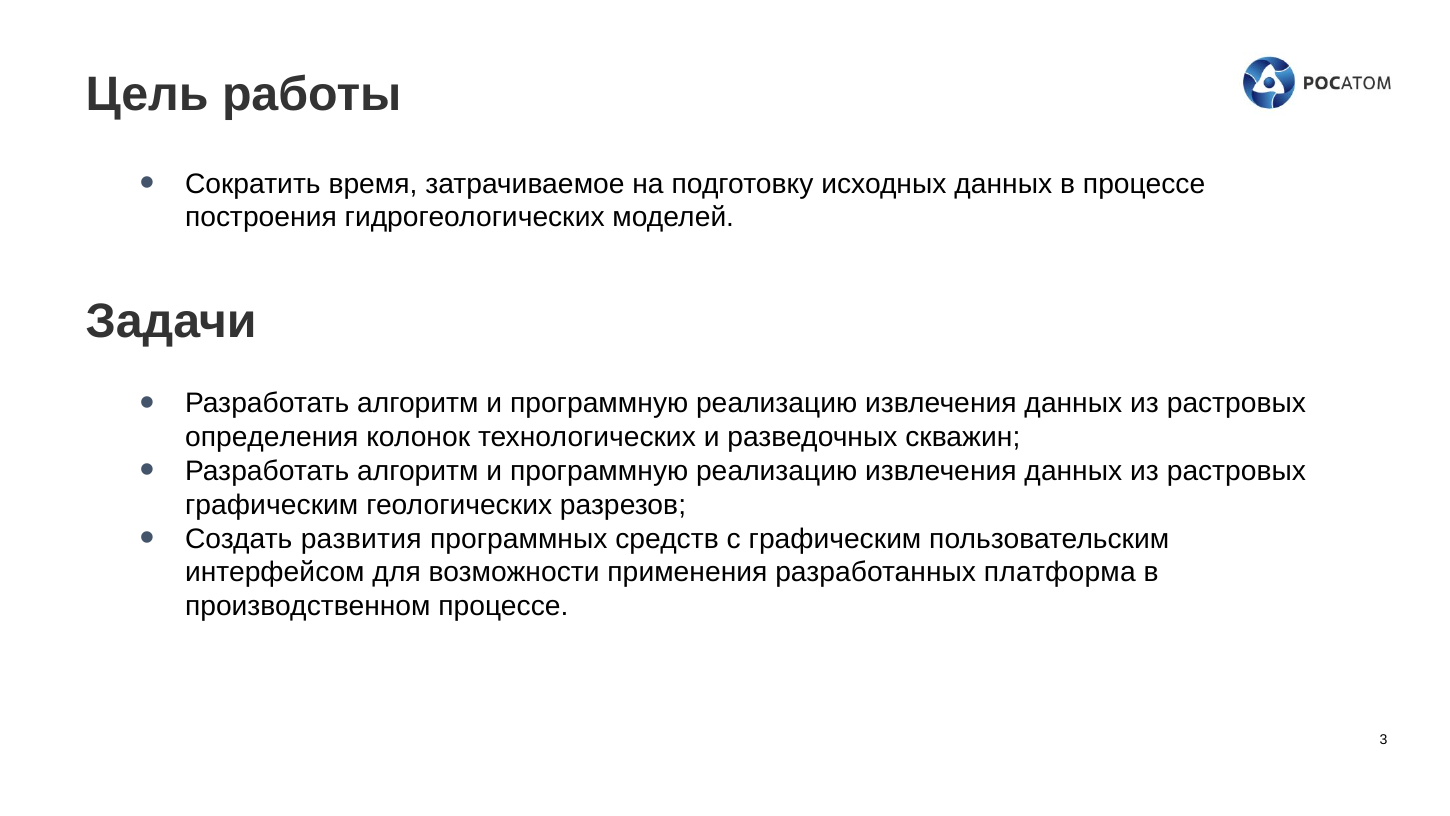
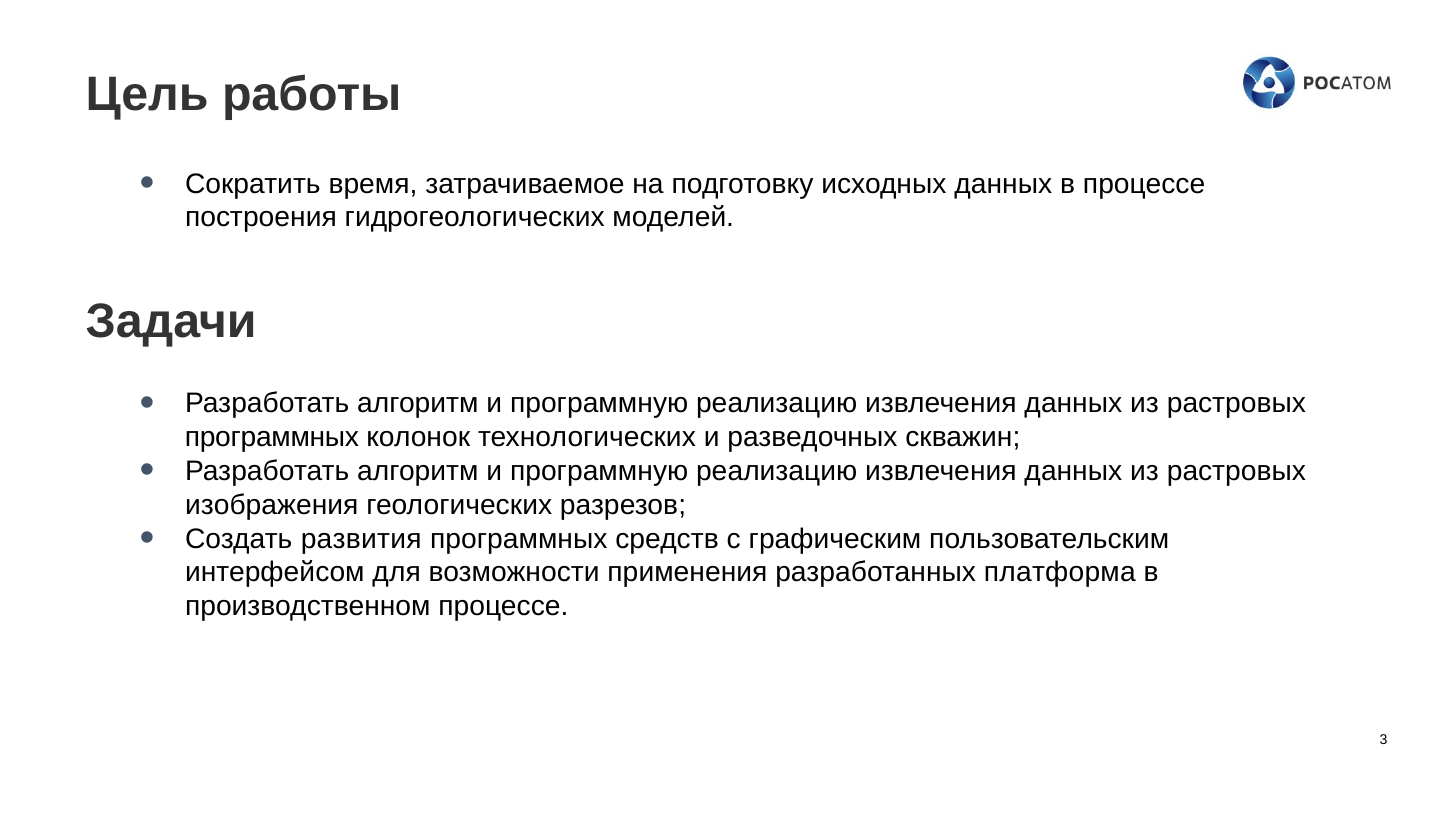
определения: определения -> программных (272, 438)
графическим: графическим -> изображения (272, 505)
